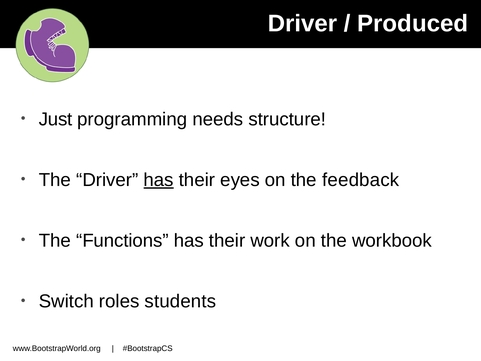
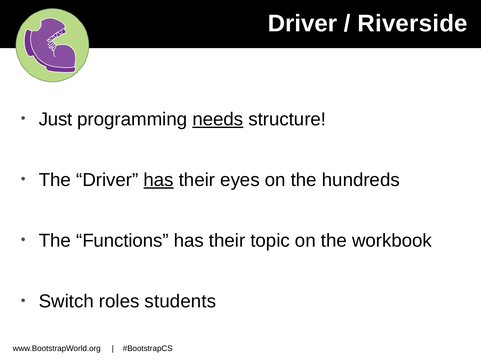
Produced: Produced -> Riverside (413, 24)
needs underline: none -> present (218, 119)
feedback: feedback -> hundreds (361, 180)
work: work -> topic (270, 241)
